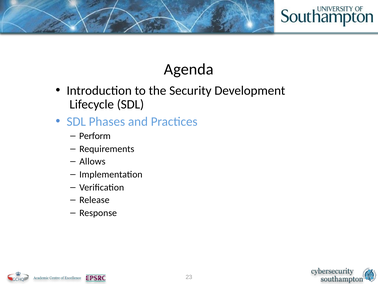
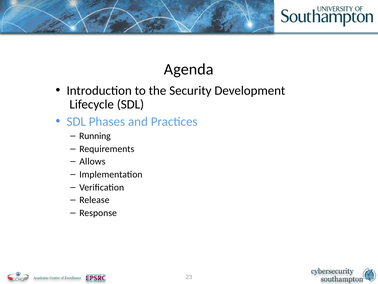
Perform: Perform -> Running (95, 136)
